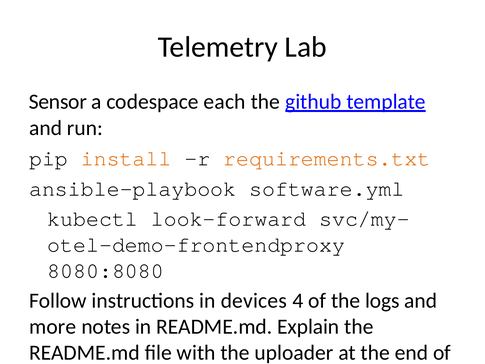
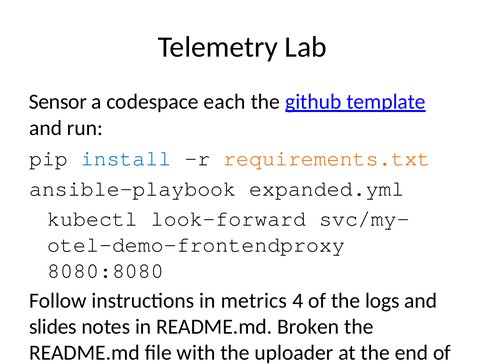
install colour: orange -> blue (126, 158)
software.yml: software.yml -> expanded.yml (327, 188)
devices: devices -> metrics (254, 301)
more: more -> slides (53, 326)
Explain: Explain -> Broken (308, 326)
